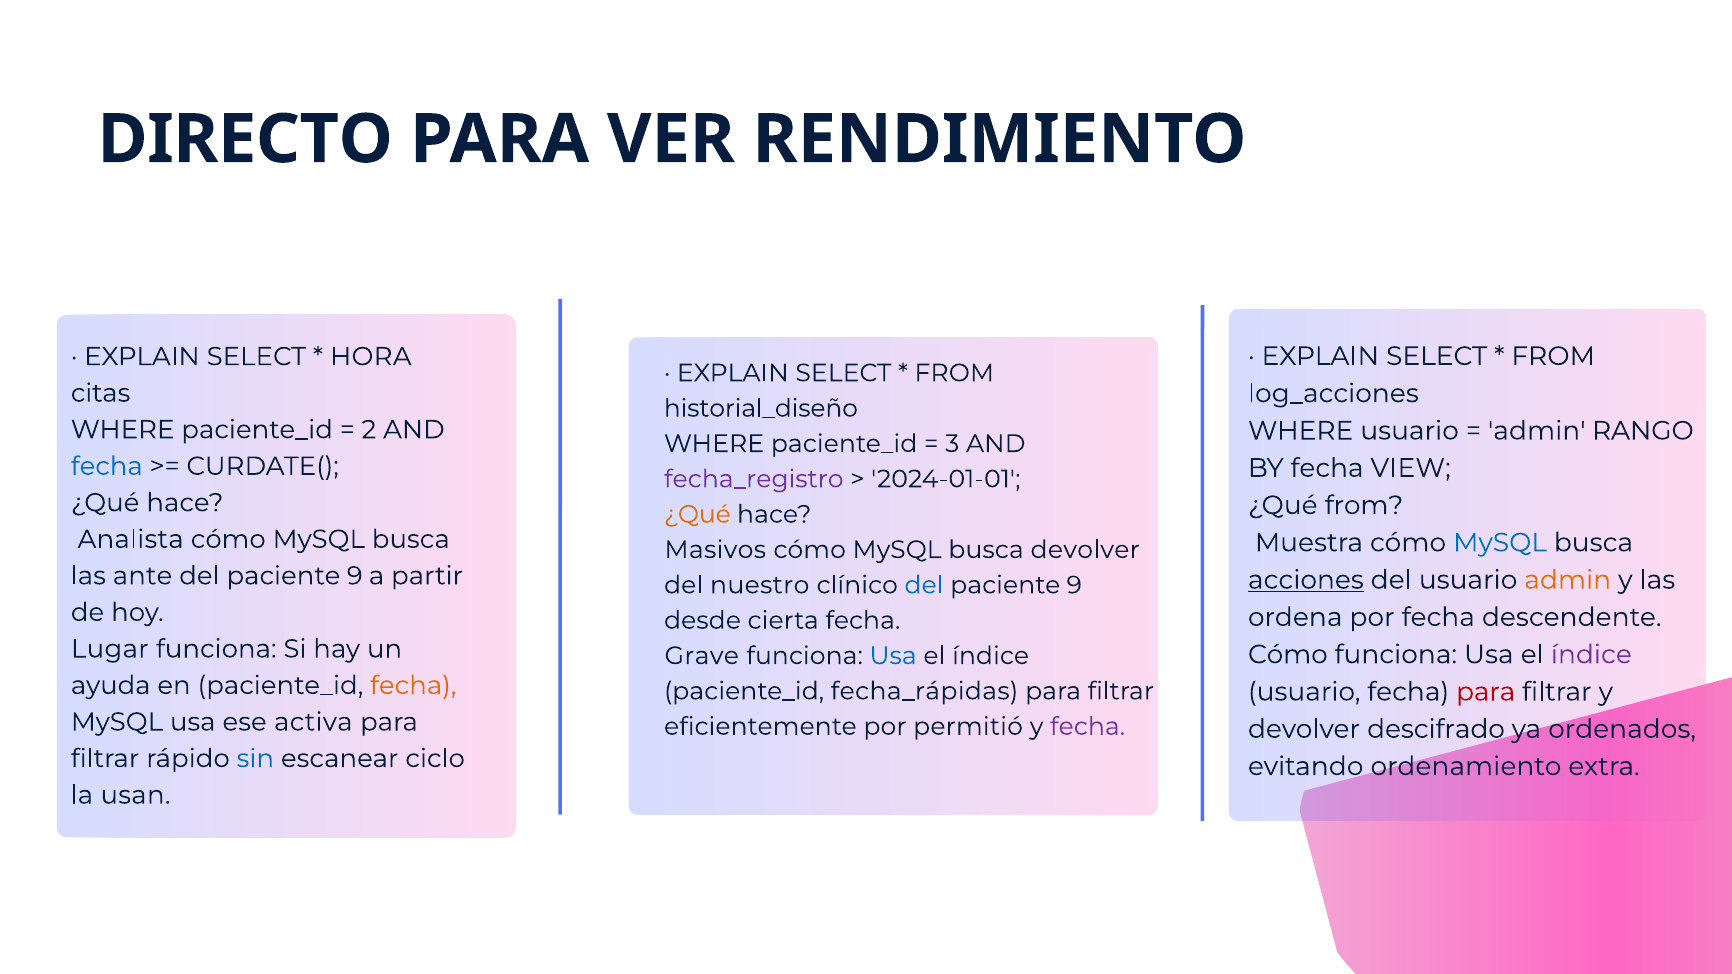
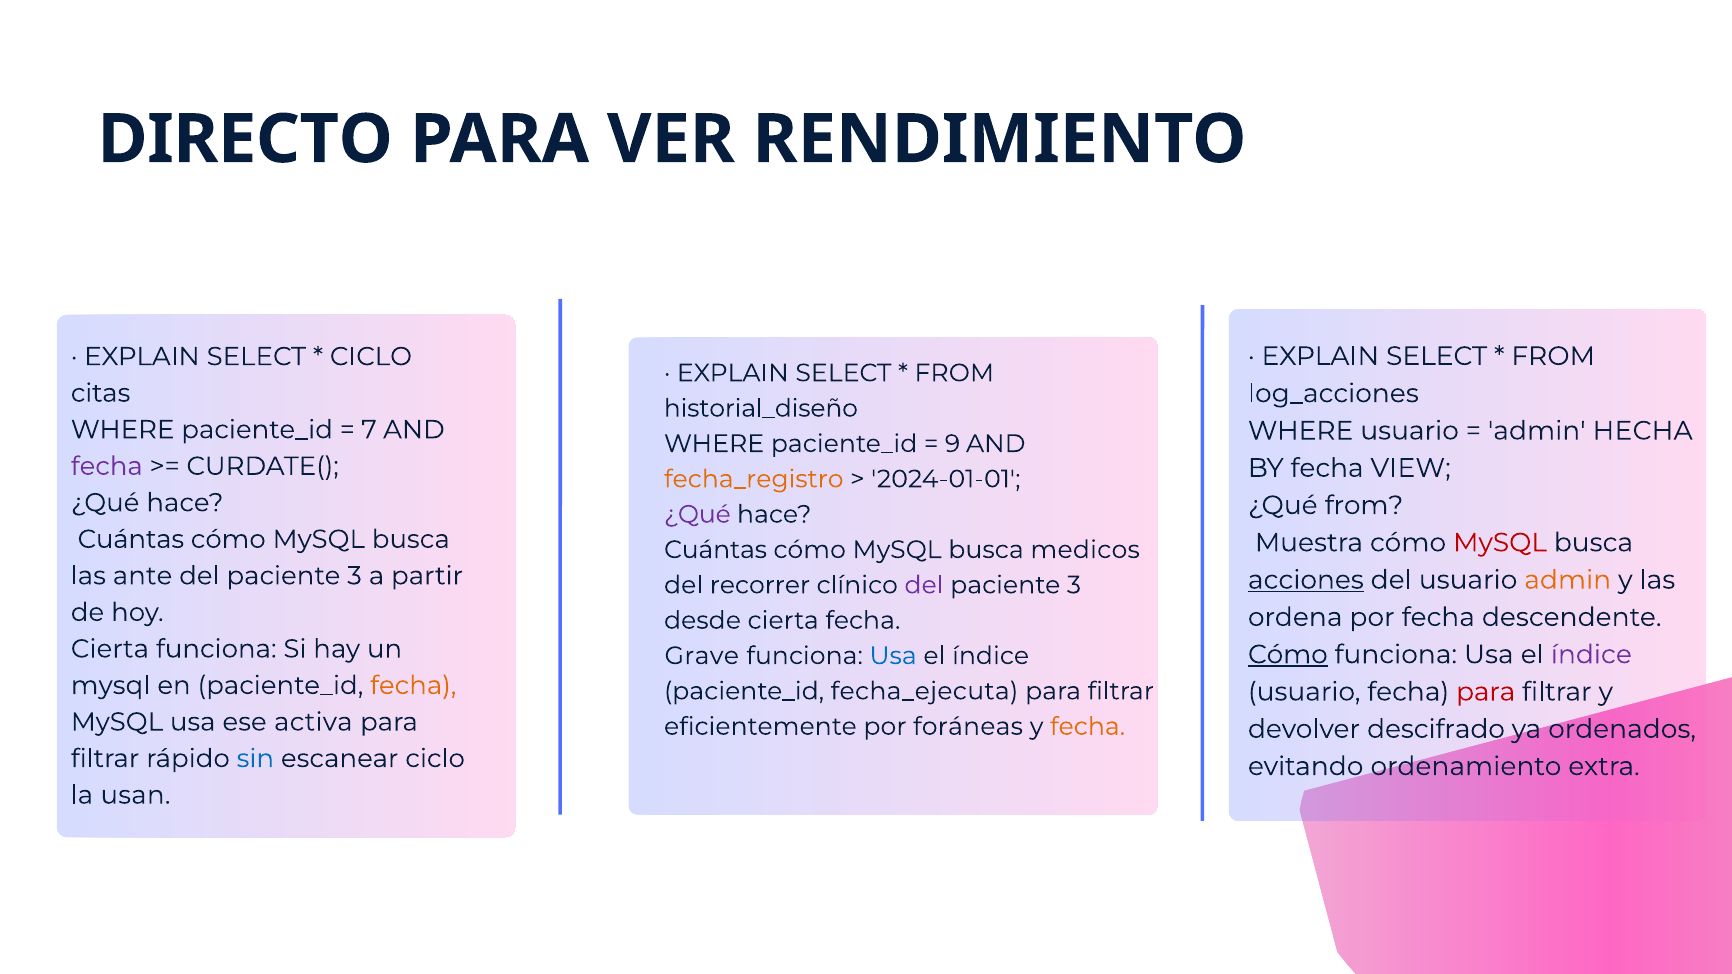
HORA: HORA -> CICLO (371, 357)
2: 2 -> 7 (369, 430)
RANGO: RANGO -> HECHA (1643, 431)
3: 3 -> 9 (952, 444)
fecha colour: blue -> purple (107, 466)
fecha_registro colour: purple -> orange (754, 479)
¿Qué colour: orange -> purple (697, 515)
Analista: Analista -> Cuántas (131, 539)
MySQL colour: blue -> red (1500, 543)
Masivos: Masivos -> Cuántas (715, 550)
busca devolver: devolver -> medicos (1085, 550)
9: 9 -> 3 (355, 576)
nuestro: nuestro -> recorrer (760, 585)
del colour: blue -> purple (924, 585)
9: 9 -> 3 (1074, 585)
Lugar: Lugar -> Cierta (110, 649)
Cómo underline: none -> present (1288, 655)
ayuda: ayuda -> mysql (111, 686)
fecha_rápidas: fecha_rápidas -> fecha_ejecuta (924, 691)
permitió: permitió -> foráneas (968, 727)
fecha colour: purple -> orange (1088, 727)
